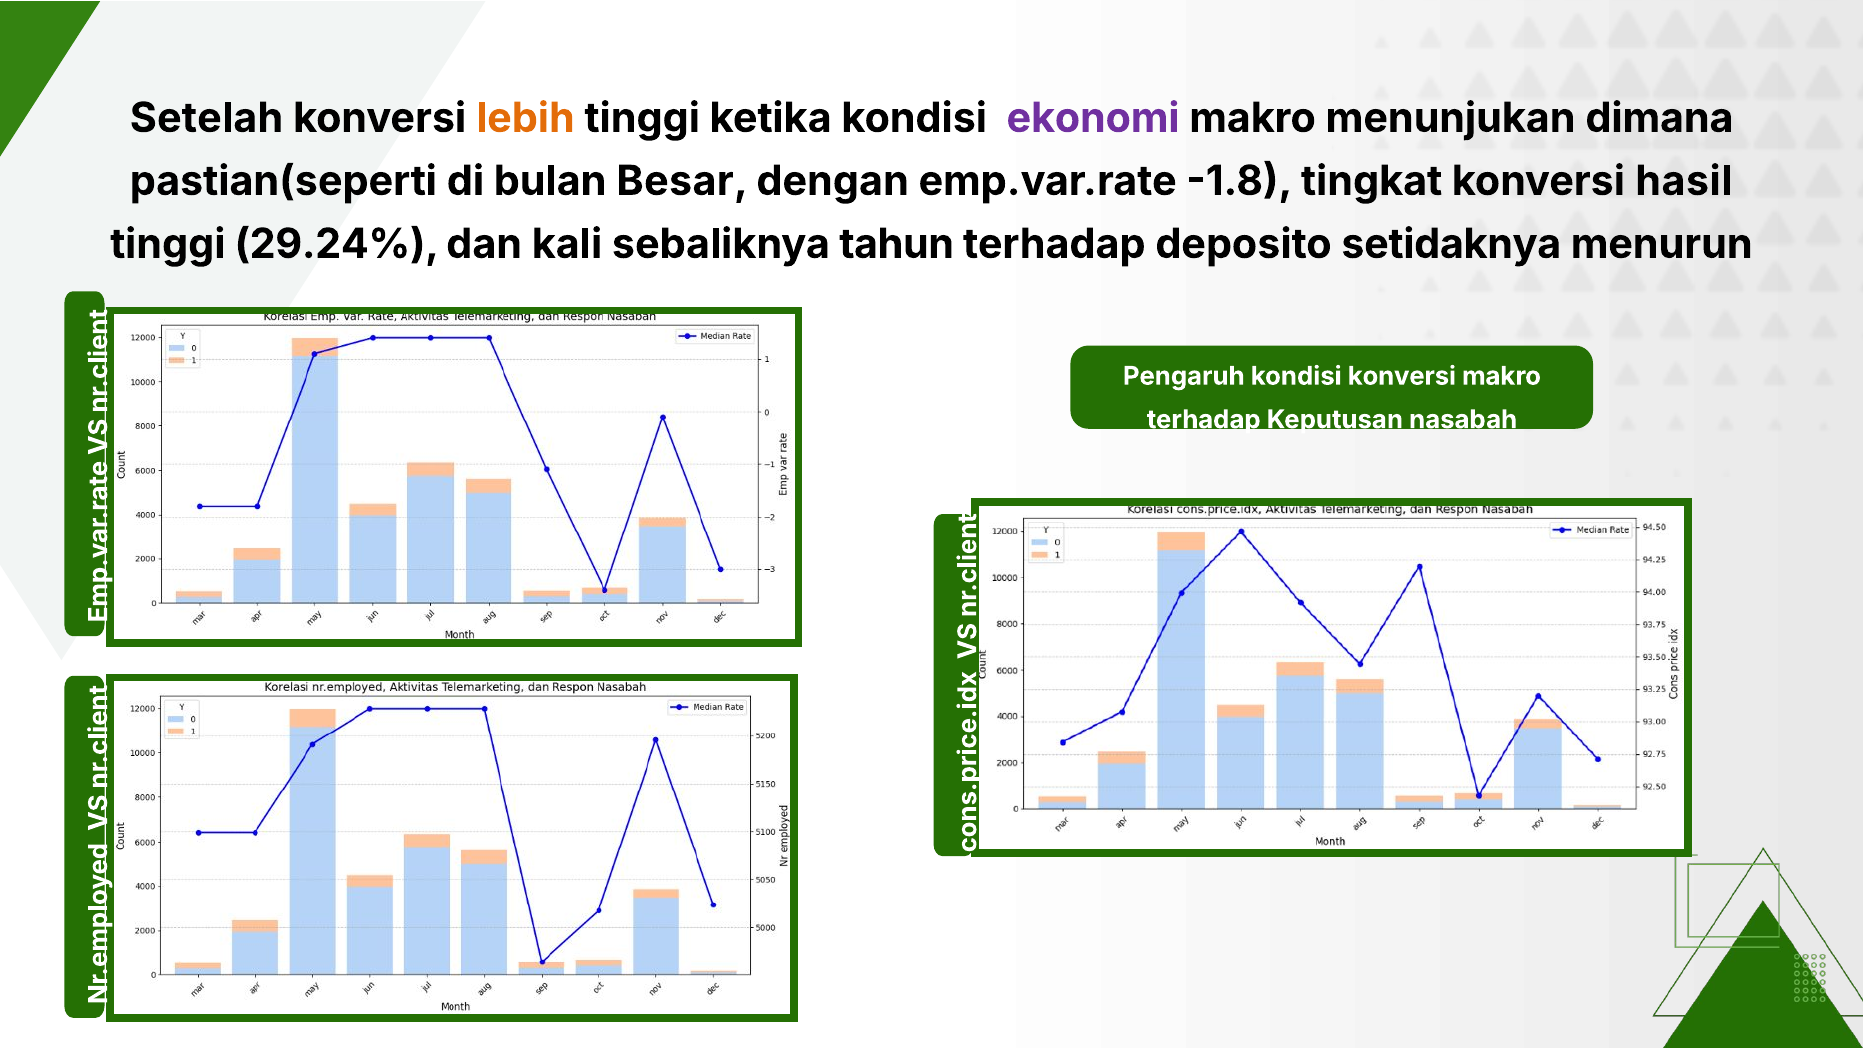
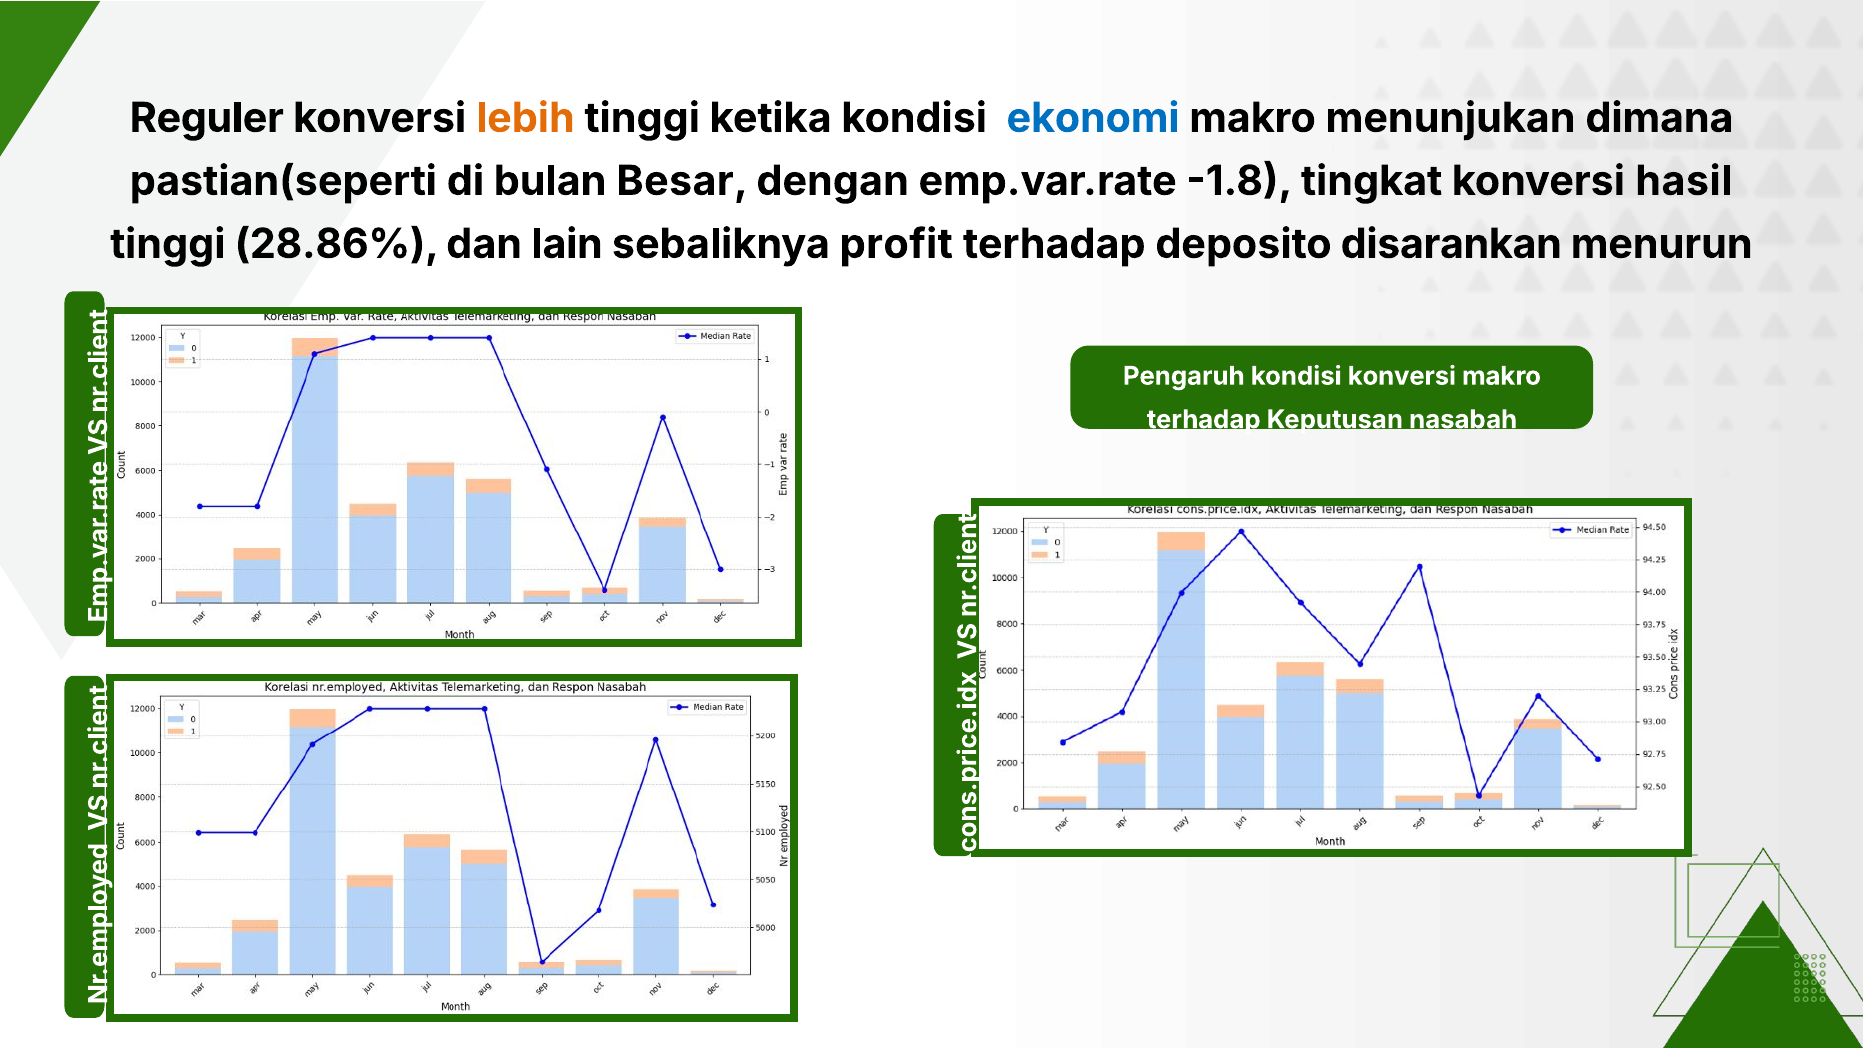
Setelah: Setelah -> Reguler (207, 118)
ekonomi colour: purple -> blue (1093, 118)
29.24%: 29.24% -> 28.86% (337, 244)
kali: kali -> lain (567, 244)
tahun: tahun -> profit (896, 244)
setidaknya: setidaknya -> disarankan (1451, 244)
